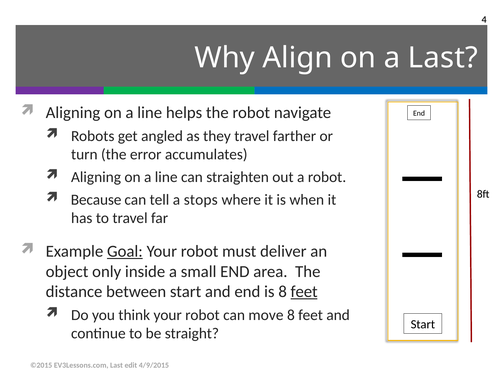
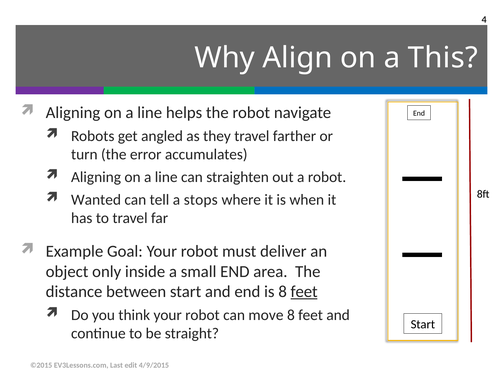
a Last: Last -> This (443, 58)
Because: Because -> Wanted (96, 200)
Goal underline: present -> none (125, 252)
